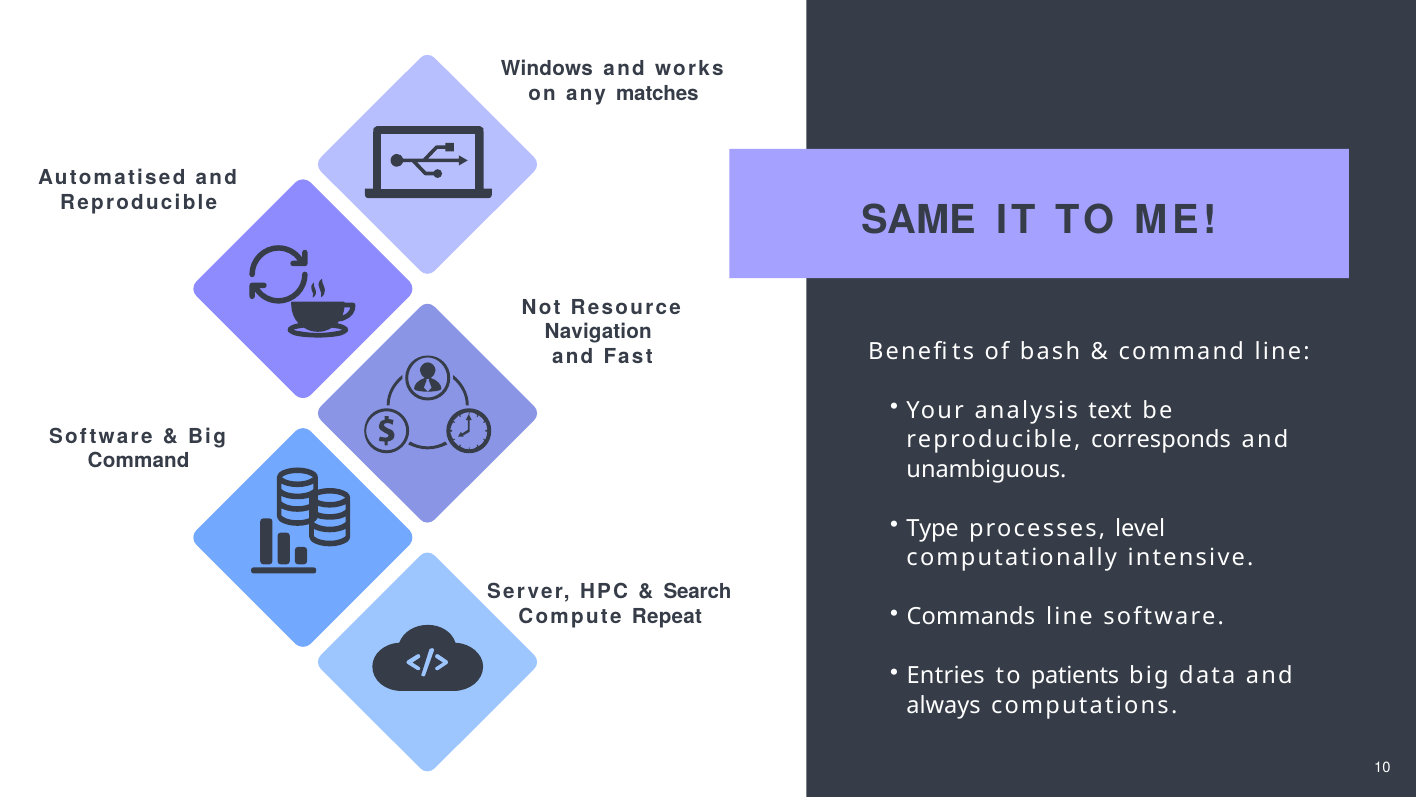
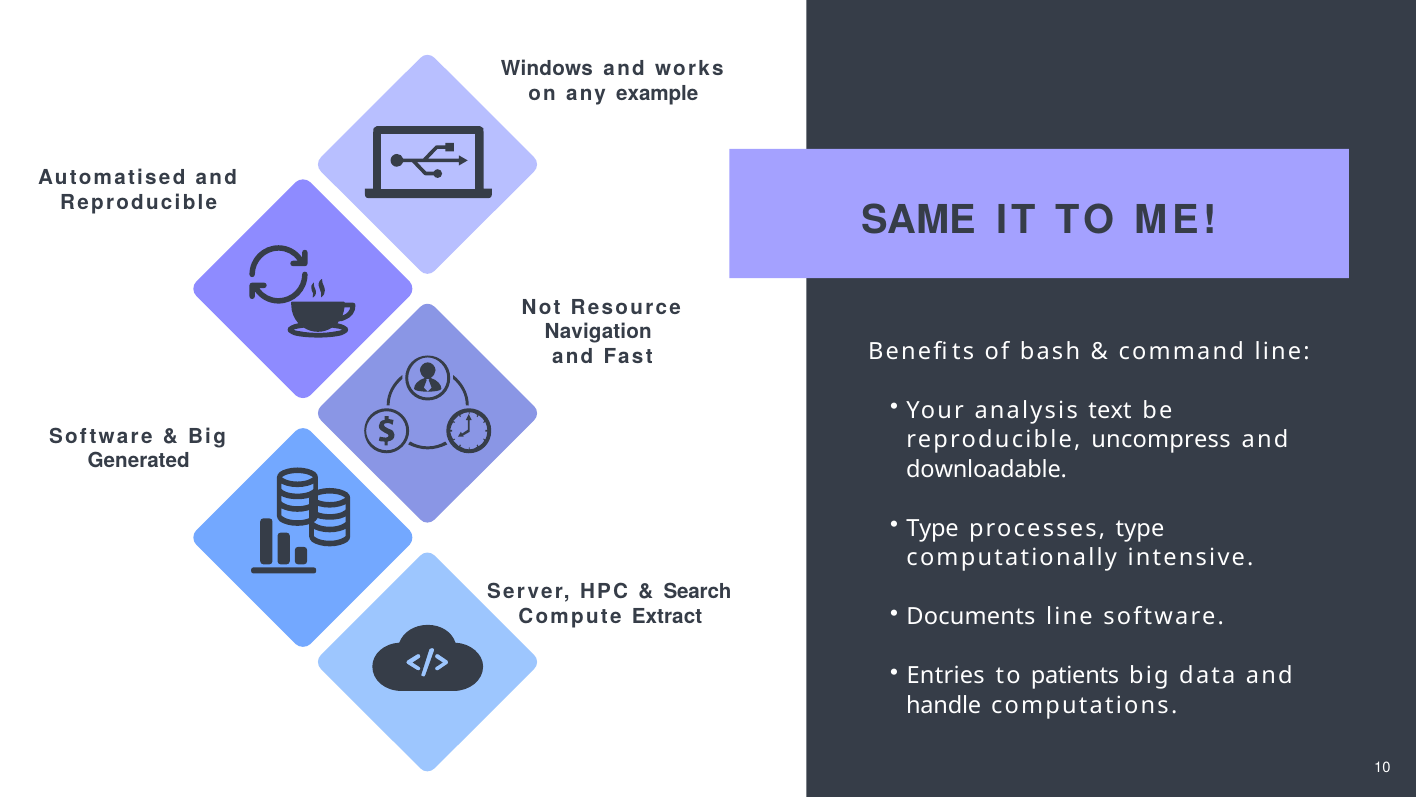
matches: matches -> example (657, 93)
corresponds: corresponds -> uncompress (1161, 440)
Command: Command -> Generated (139, 461)
unambiguous: unambiguous -> downloadable (987, 470)
processes level: level -> type (1140, 529)
Commands: Commands -> Documents (971, 617)
Repeat: Repeat -> Extract (667, 616)
always: always -> handle (944, 706)
